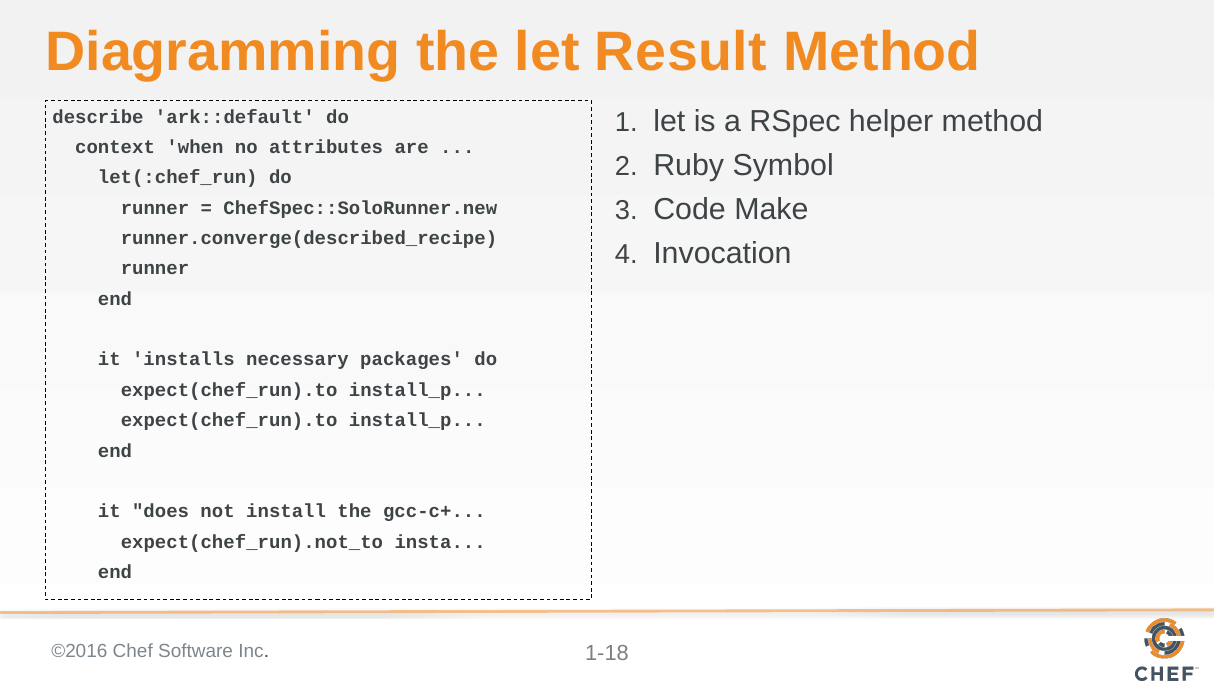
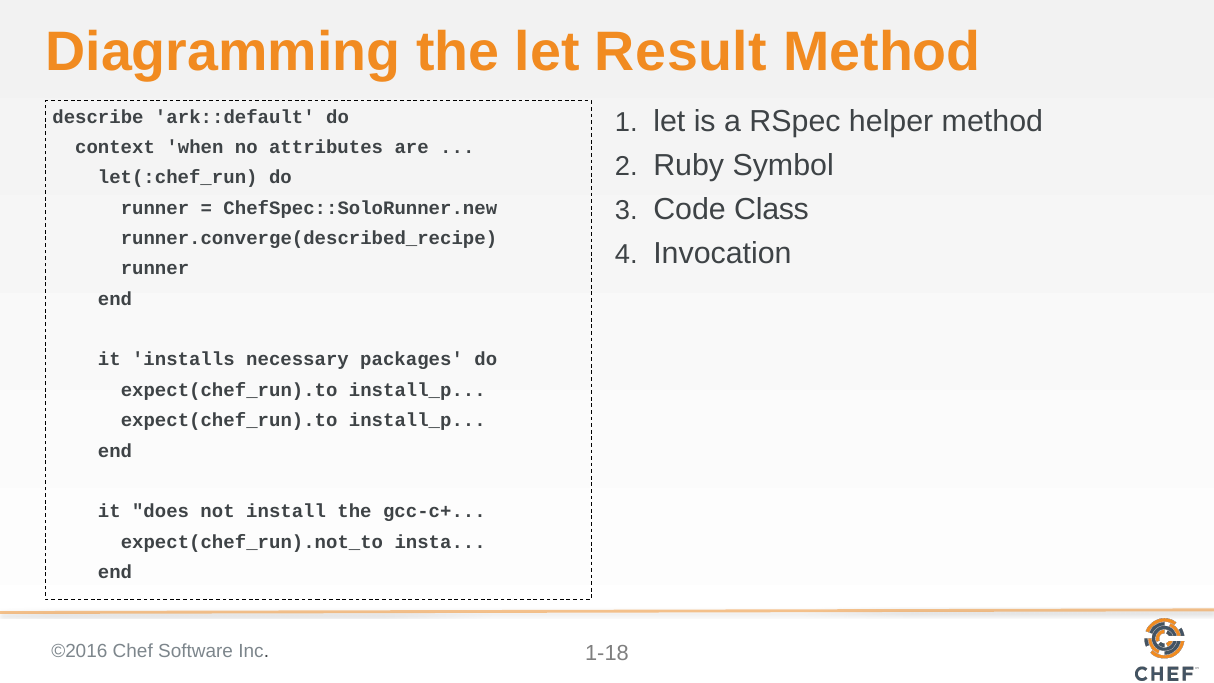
Make: Make -> Class (772, 209)
